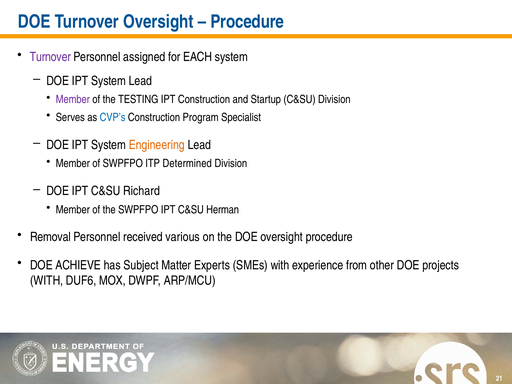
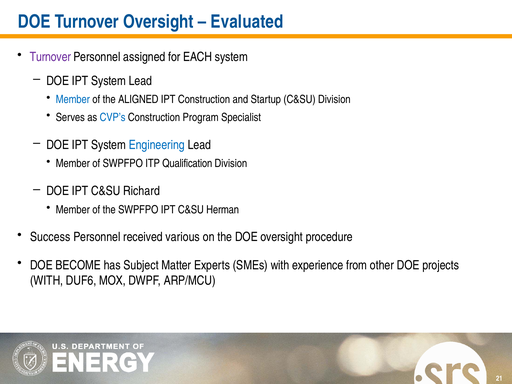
Procedure: Procedure -> Evaluated (247, 22)
Member colour: purple -> blue (73, 100)
TESTING: TESTING -> ALIGNED (138, 100)
Engineering colour: orange -> blue (157, 145)
Determined: Determined -> Qualification (187, 164)
Removal: Removal -> Success (50, 237)
ACHIEVE: ACHIEVE -> BECOME (78, 265)
